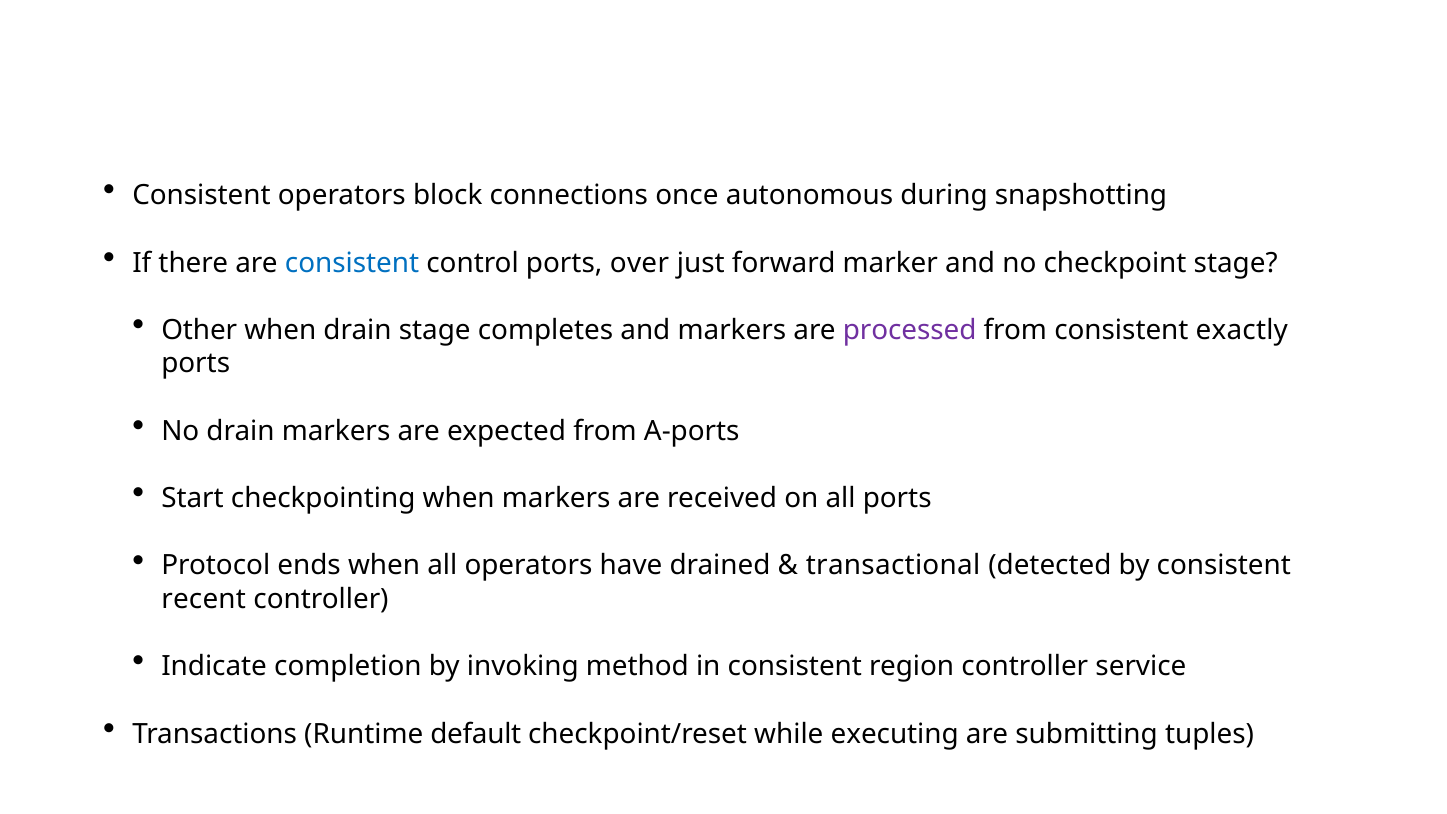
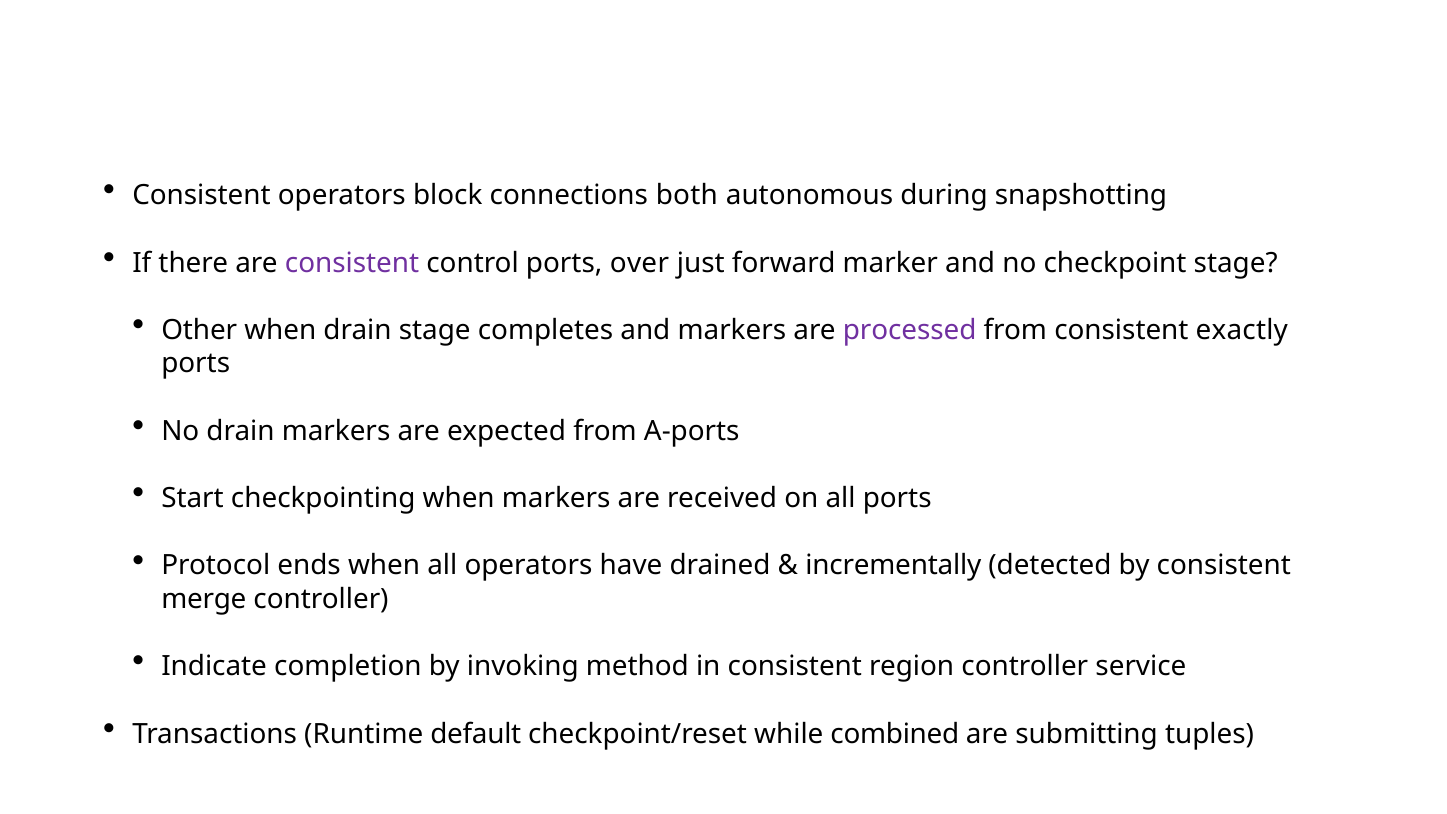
once: once -> both (687, 195)
consistent colour: blue -> purple (352, 263)
transactional: transactional -> incrementally (893, 566)
recent: recent -> merge (204, 599)
executing: executing -> combined (895, 734)
